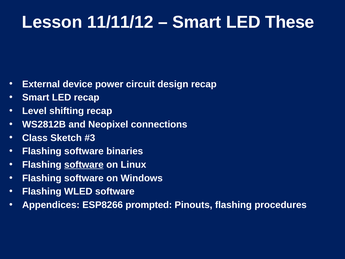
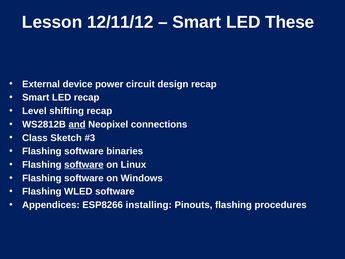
11/11/12: 11/11/12 -> 12/11/12 (120, 22)
and underline: none -> present (77, 124)
prompted: prompted -> installing (149, 205)
